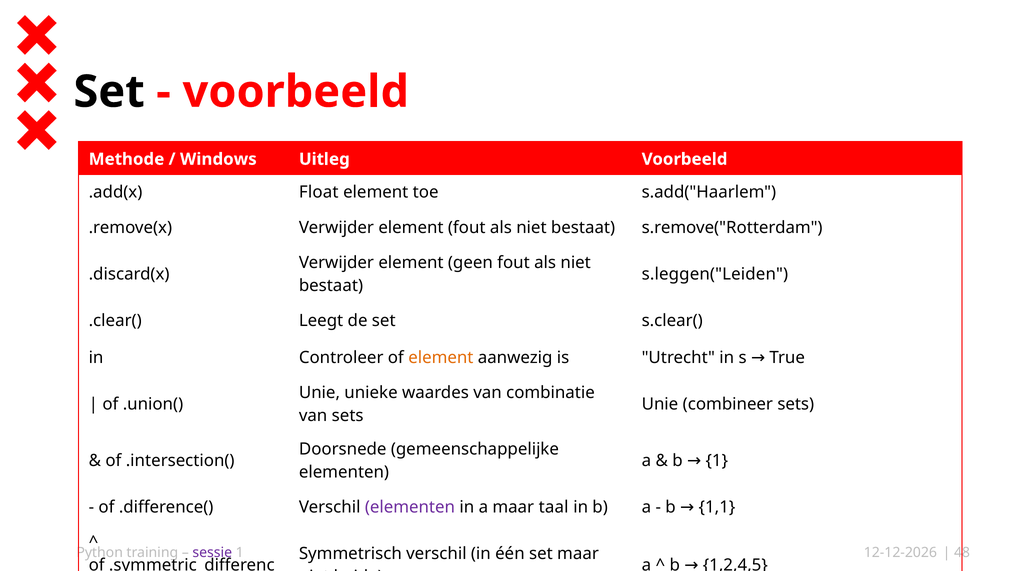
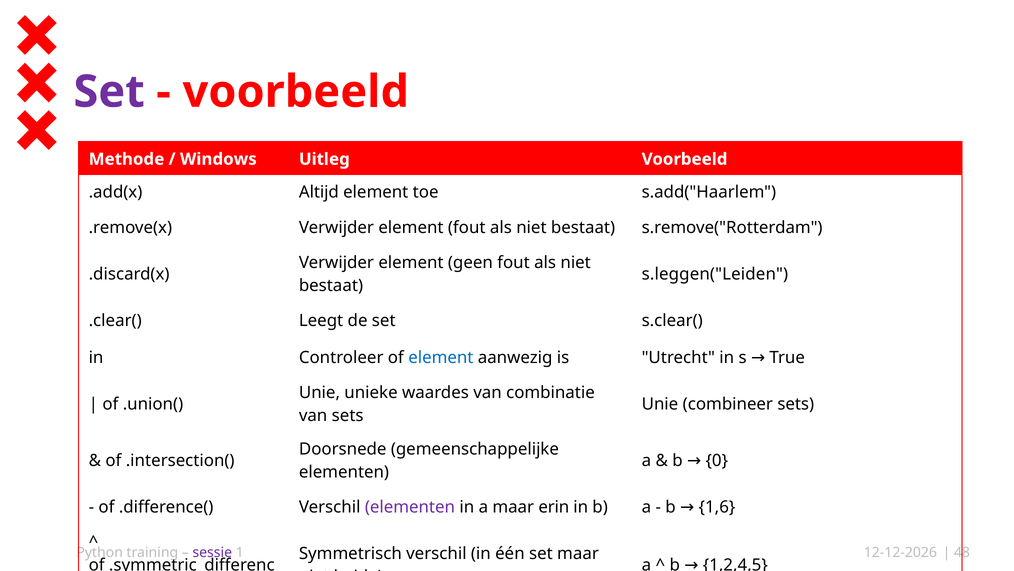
Set colour: black -> purple (109, 92)
Float: Float -> Altijd (319, 192)
element colour: orange -> blue (441, 357)
b 1: 1 -> 0 (717, 460)
taal: taal -> erin (554, 507)
1,1: 1,1 -> 1,6 (717, 507)
